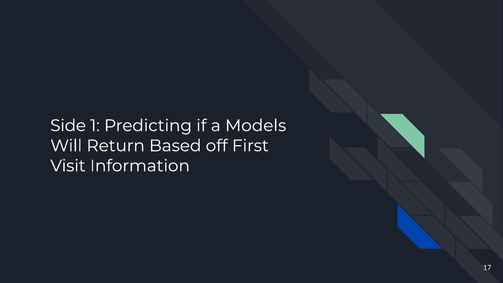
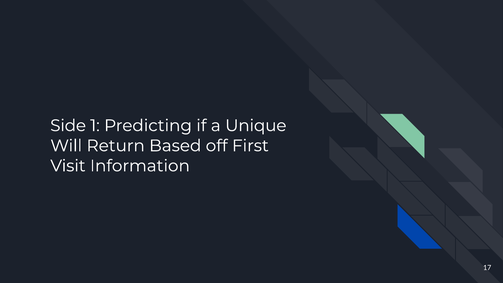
Models: Models -> Unique (256, 126)
